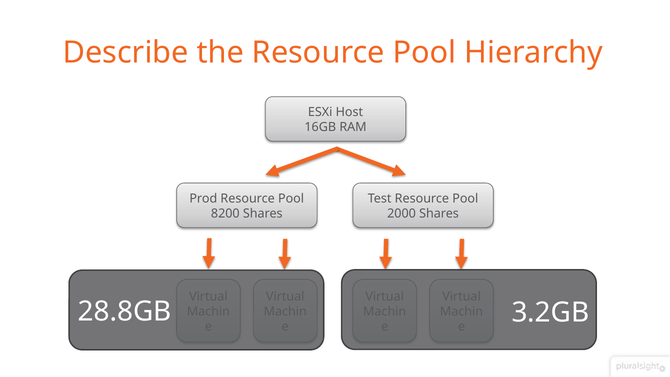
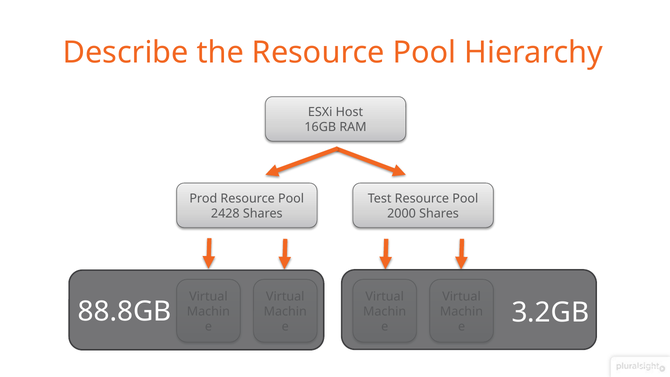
8200: 8200 -> 2428 (225, 214)
28.8GB: 28.8GB -> 88.8GB (125, 311)
